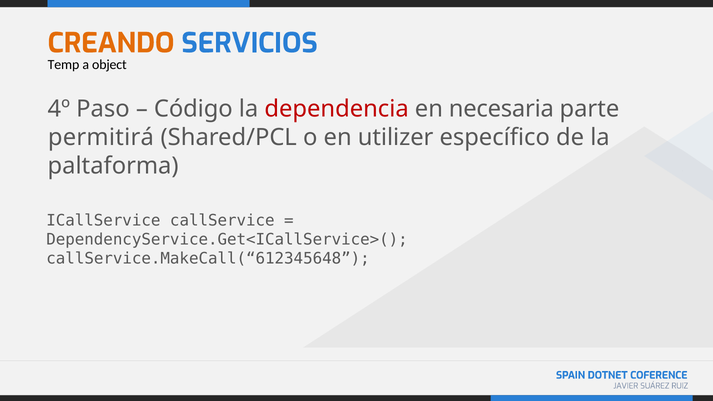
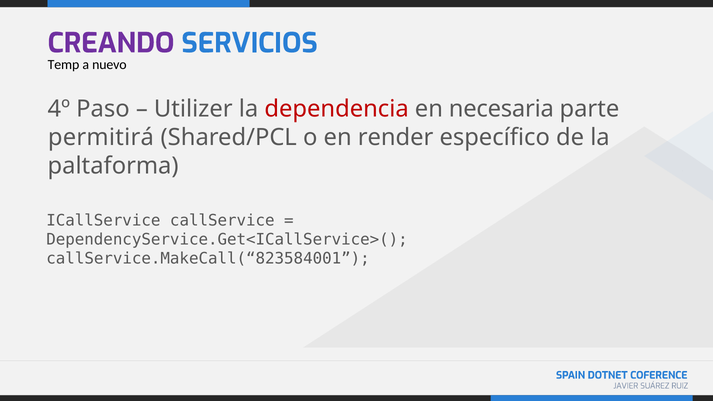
CREANDO colour: orange -> purple (111, 43)
object: object -> nuevo (109, 65)
Código: Código -> Utilizer (193, 109)
utilizer: utilizer -> render (396, 137)
callService.MakeCall(“612345648: callService.MakeCall(“612345648 -> callService.MakeCall(“823584001 (208, 259)
